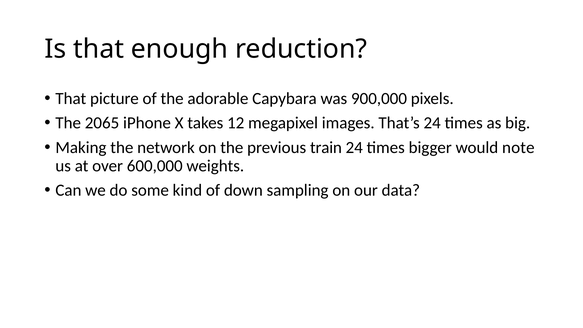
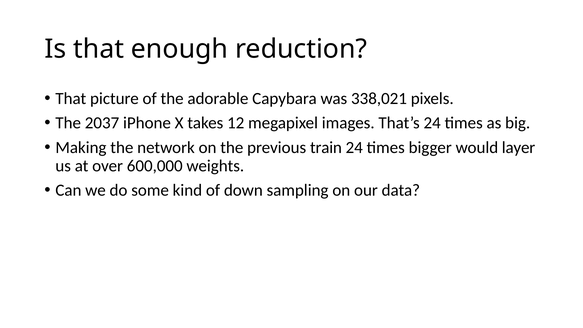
900,000: 900,000 -> 338,021 (379, 99)
2065: 2065 -> 2037 (102, 123)
note: note -> layer (519, 147)
